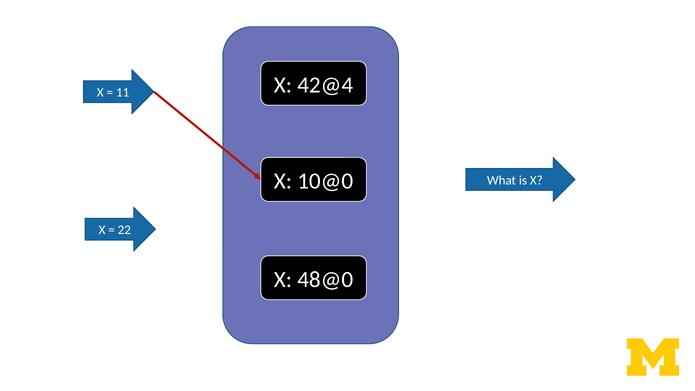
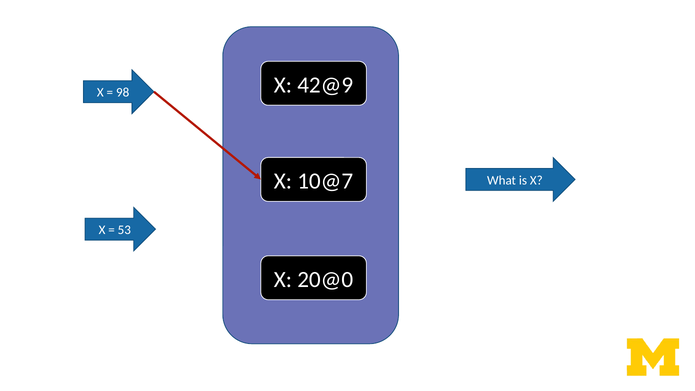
42@4: 42@4 -> 42@9 (325, 85)
11: 11 -> 98 (123, 93)
10@0: 10@0 -> 10@7 (325, 181)
22: 22 -> 53 (124, 230)
48@0: 48@0 -> 20@0 (325, 279)
